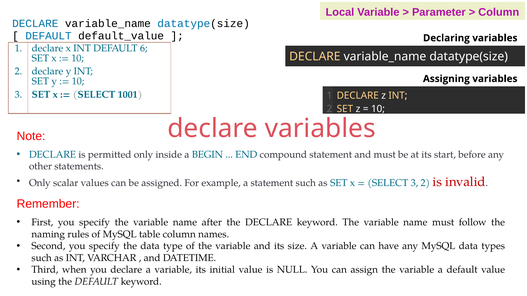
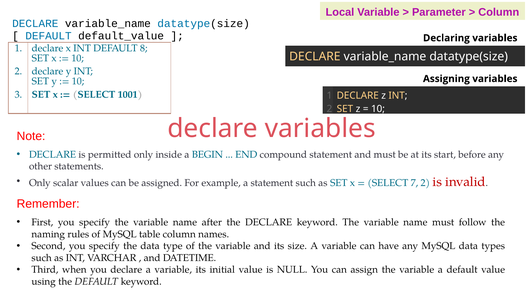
6: 6 -> 8 (144, 48)
SELECT 3: 3 -> 7 (414, 183)
